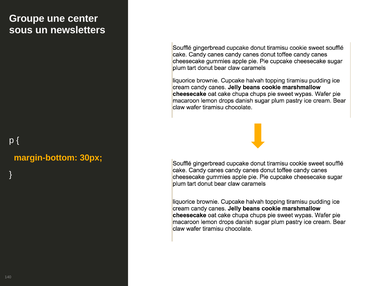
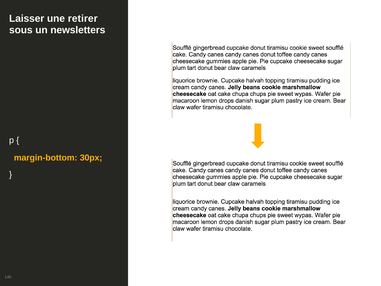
Groupe: Groupe -> Laisser (27, 19)
center: center -> retirer (83, 19)
